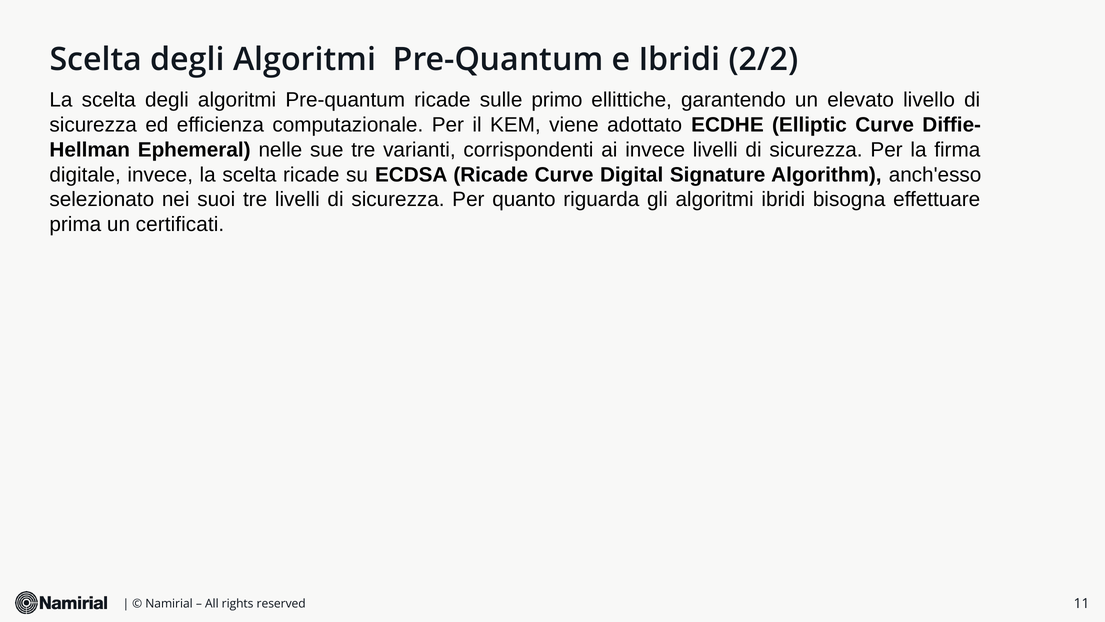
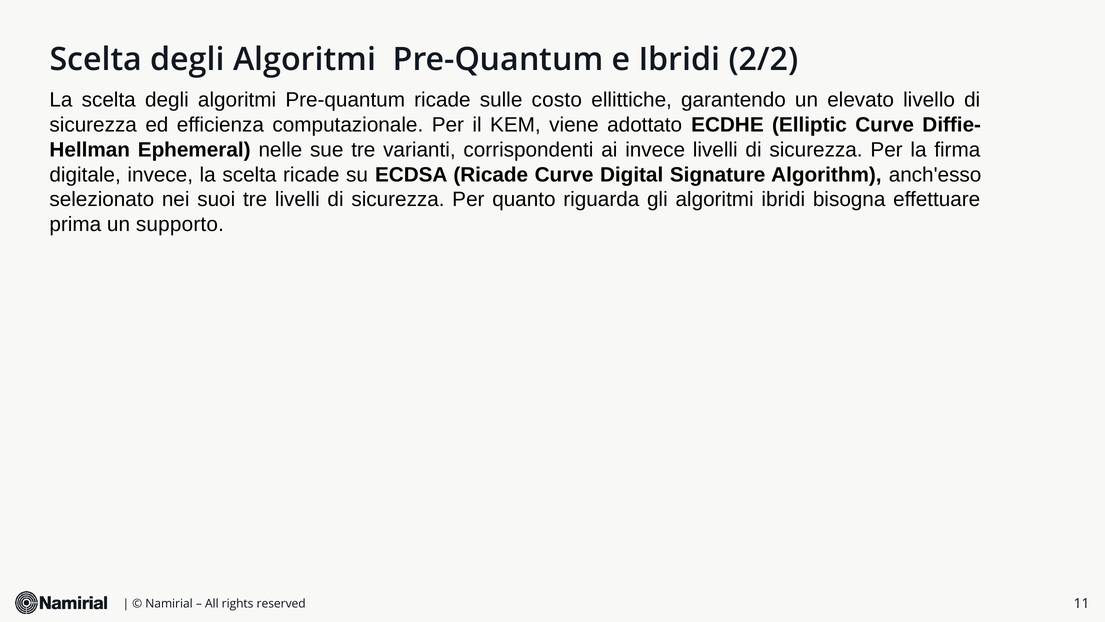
primo: primo -> costo (557, 100)
certificati: certificati -> supporto (180, 224)
